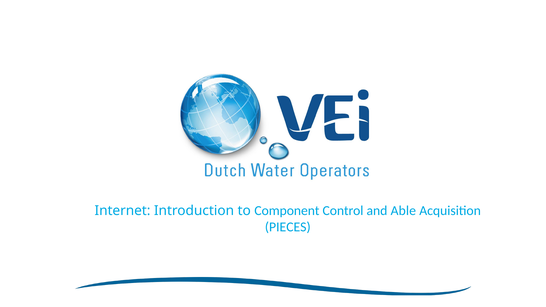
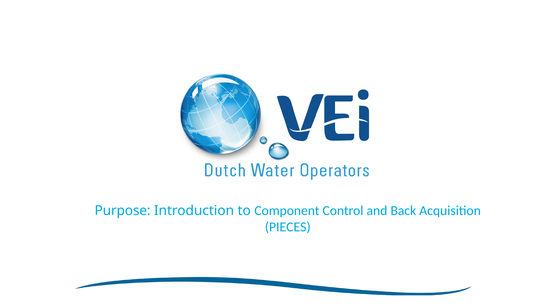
Internet: Internet -> Purpose (123, 211)
Able: Able -> Back (403, 211)
